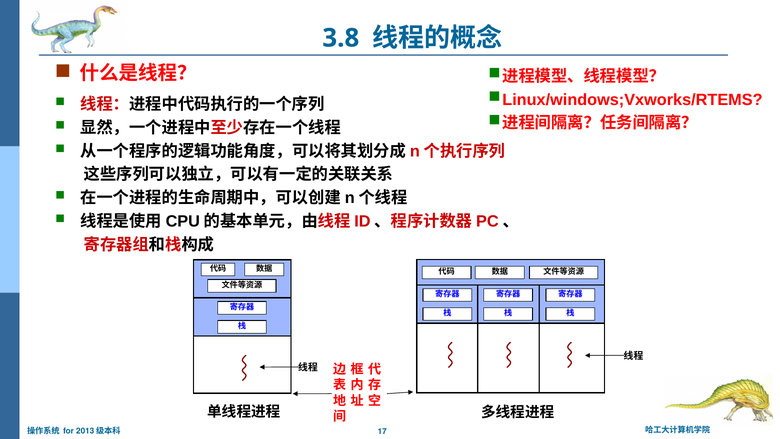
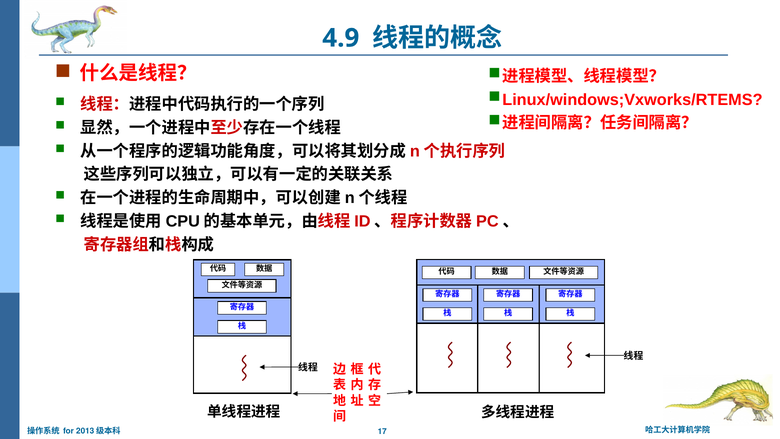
3.8: 3.8 -> 4.9 (341, 38)
